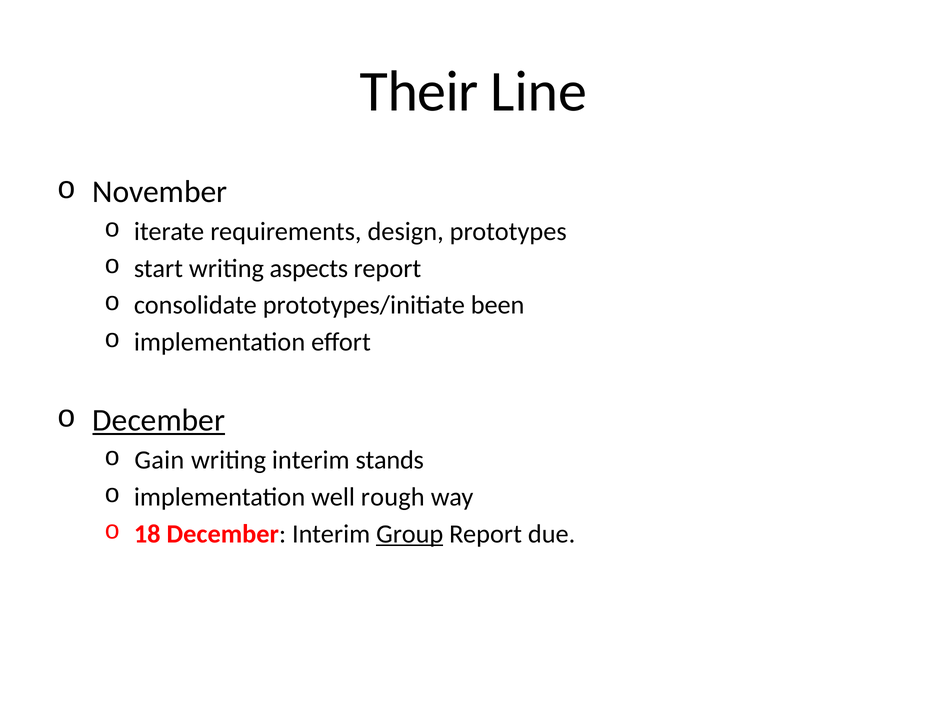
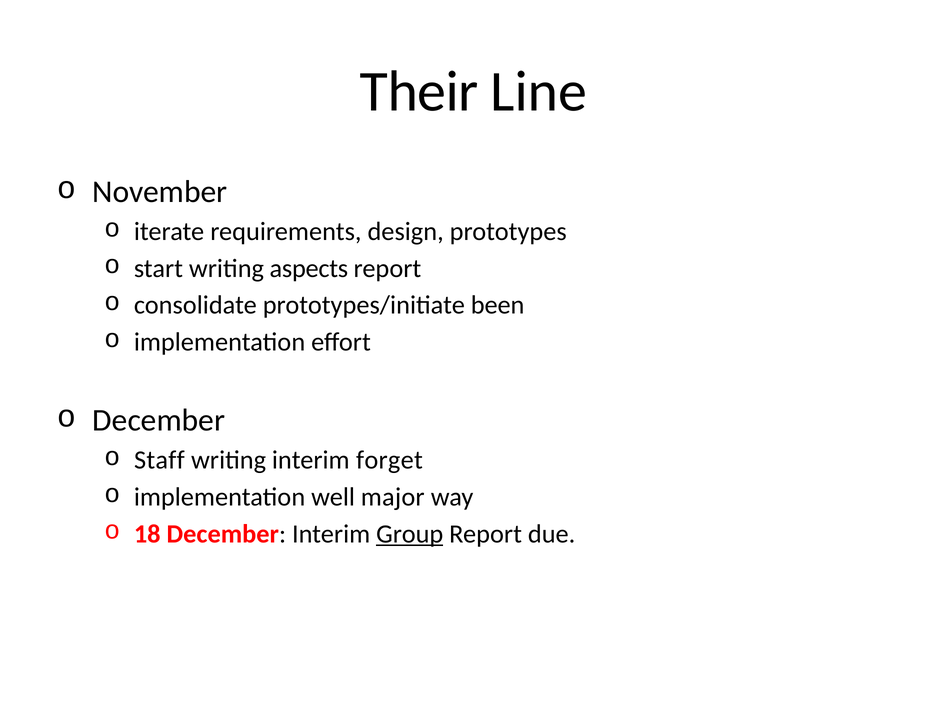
December underline: present -> none (159, 420)
Gain: Gain -> Staff (159, 460)
stands: stands -> forget (389, 460)
rough: rough -> major (393, 497)
